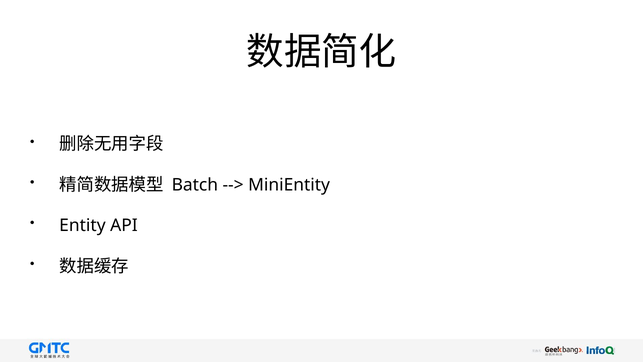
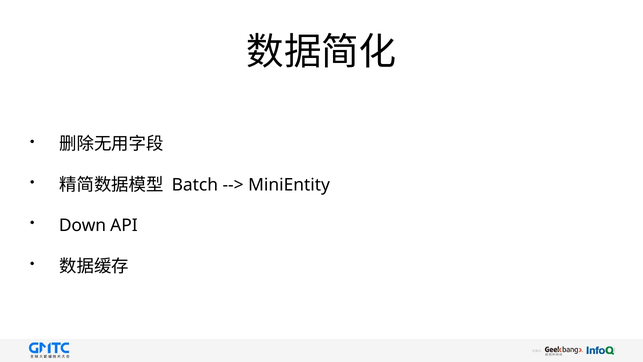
Entity: Entity -> Down (83, 225)
